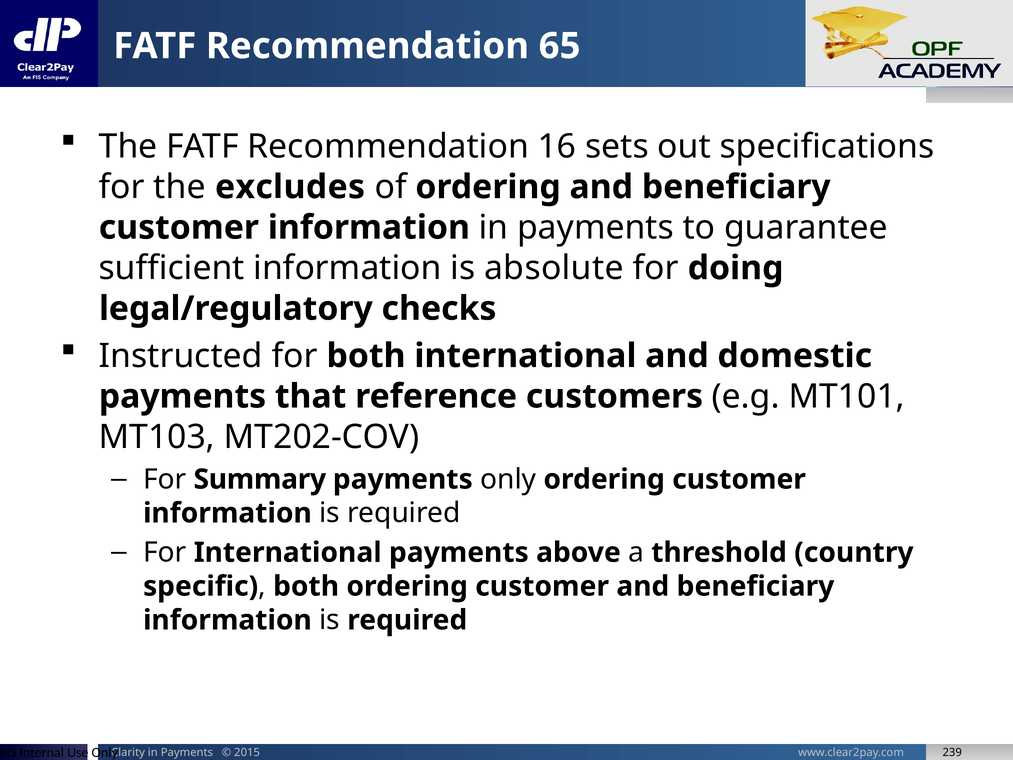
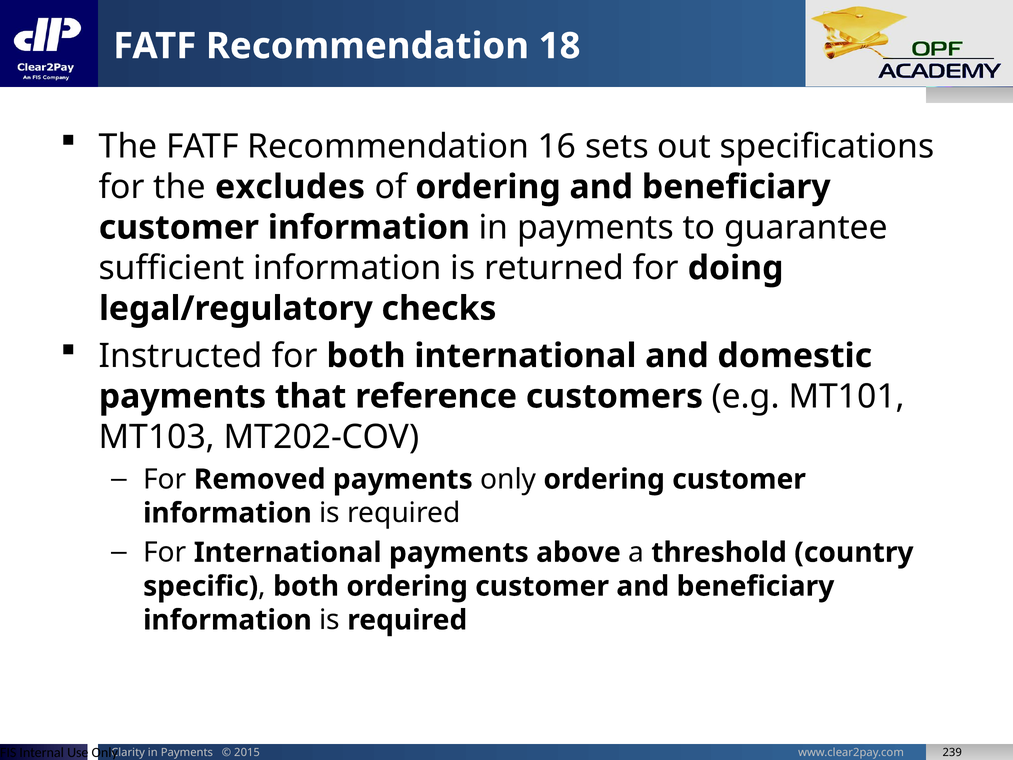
65: 65 -> 18 (560, 46)
absolute: absolute -> returned (554, 268)
Summary: Summary -> Removed (260, 479)
